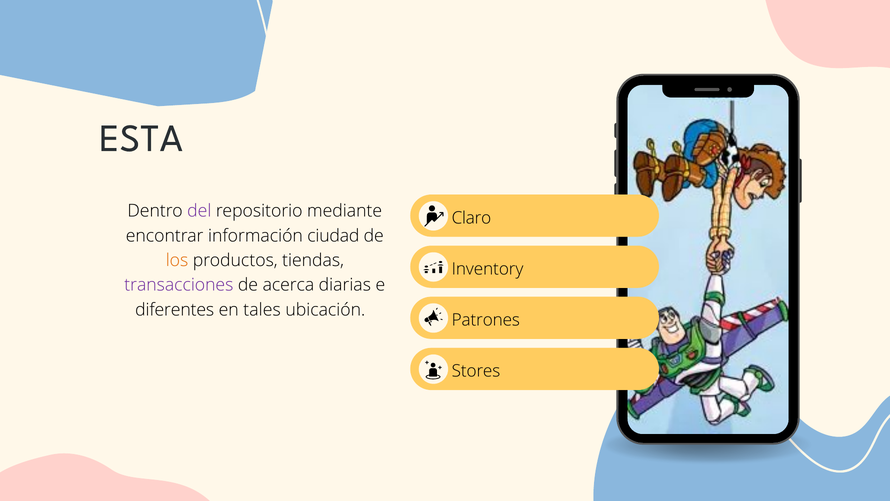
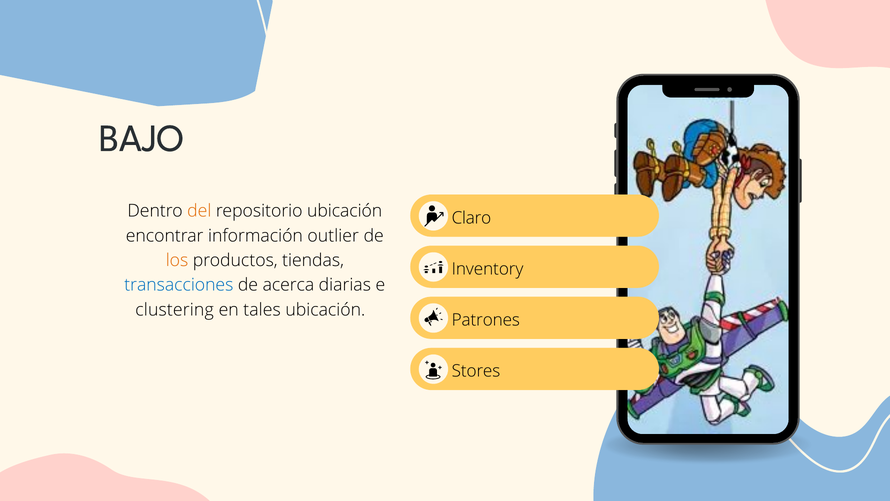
ESTA: ESTA -> BAJO (141, 138)
del colour: purple -> orange (199, 211)
repositorio mediante: mediante -> ubicación (345, 211)
ciudad: ciudad -> outlier (333, 236)
transacciones colour: purple -> blue (179, 285)
diferentes: diferentes -> clustering (175, 310)
